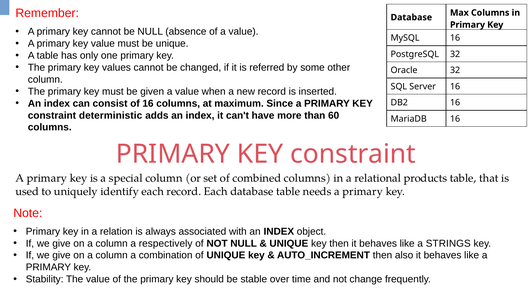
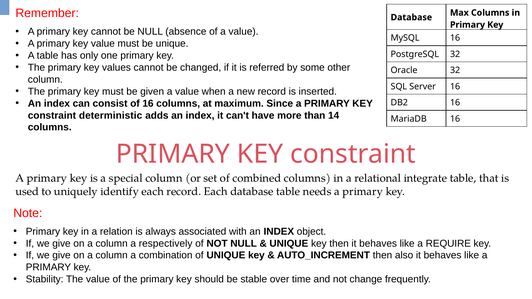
60: 60 -> 14 (334, 116)
products: products -> integrate (425, 178)
STRINGS: STRINGS -> REQUIRE (448, 244)
